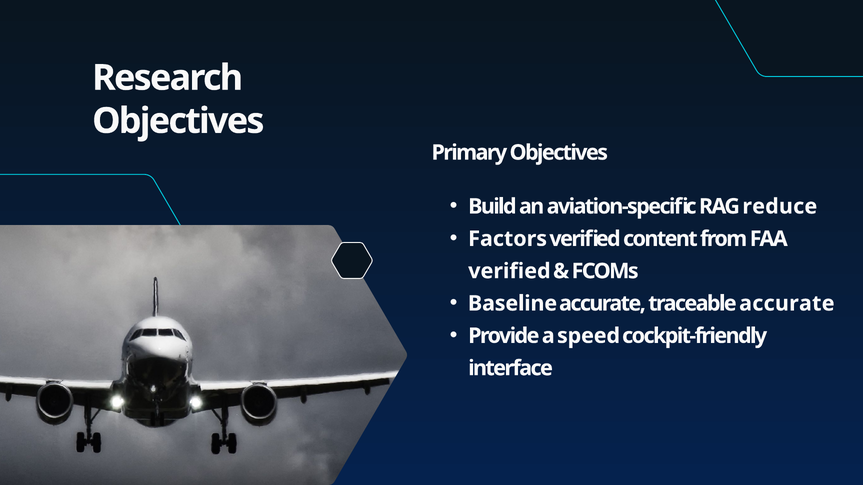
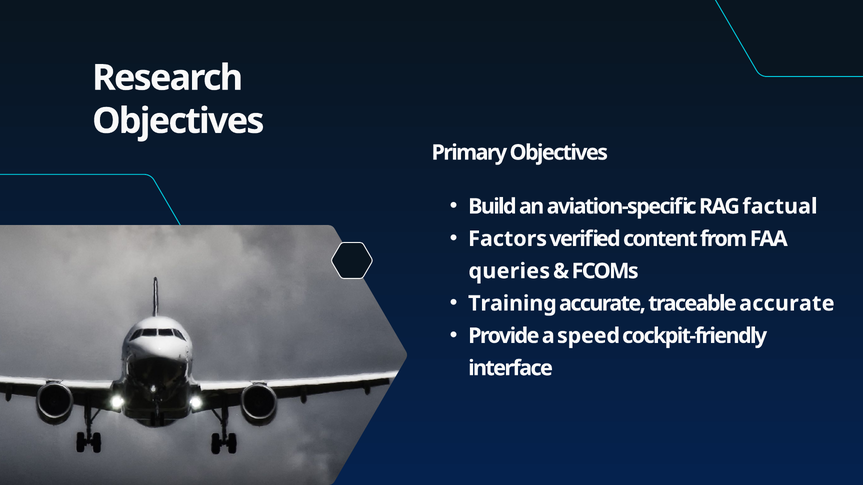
reduce: reduce -> factual (780, 207)
verified: verified -> queries (509, 271)
Baseline: Baseline -> Training (512, 304)
